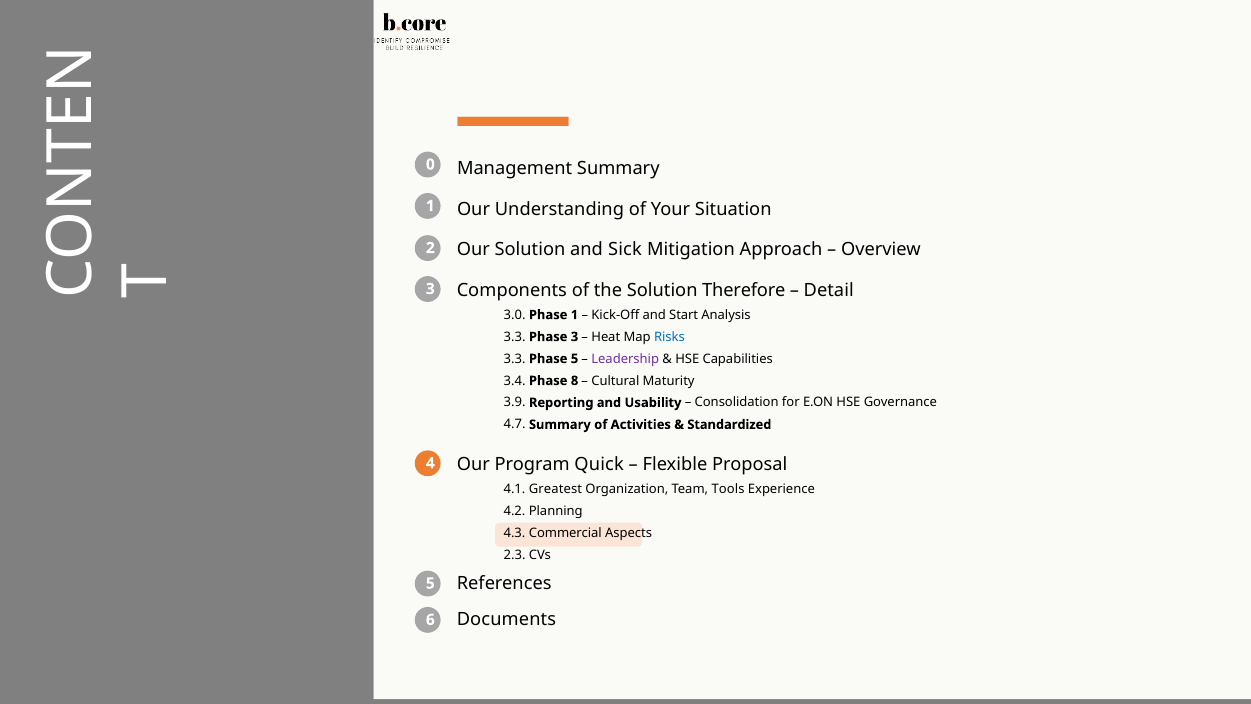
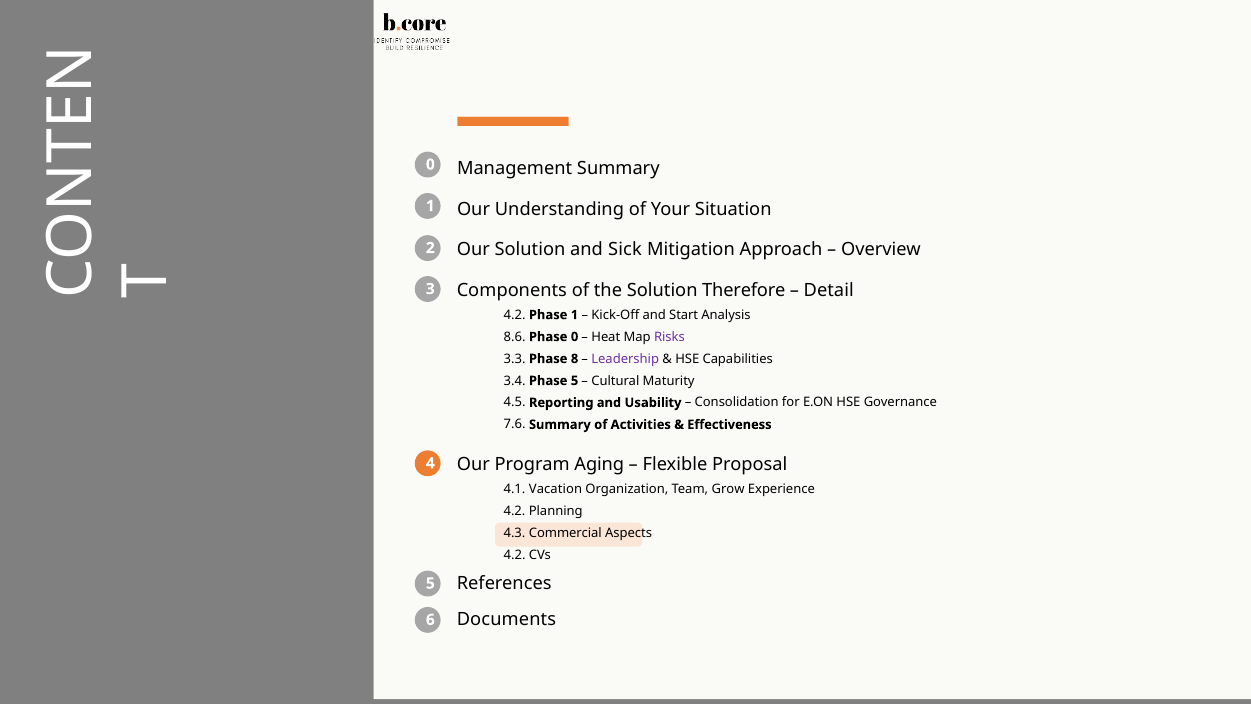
3.0: 3.0 -> 4.2 (515, 315)
3.3: 3.3 -> 8.6 (515, 337)
Phase 3: 3 -> 0 (575, 337)
Risks colour: blue -> purple (669, 337)
Phase 5: 5 -> 8 (575, 359)
Phase 8: 8 -> 5 (575, 381)
3.9: 3.9 -> 4.5 (515, 402)
4.7: 4.7 -> 7.6 (515, 424)
Standardized: Standardized -> Effectiveness (729, 424)
Quick: Quick -> Aging (599, 465)
Greatest: Greatest -> Vacation (555, 489)
Tools: Tools -> Grow (728, 489)
2.3: 2.3 -> 4.2 (515, 555)
